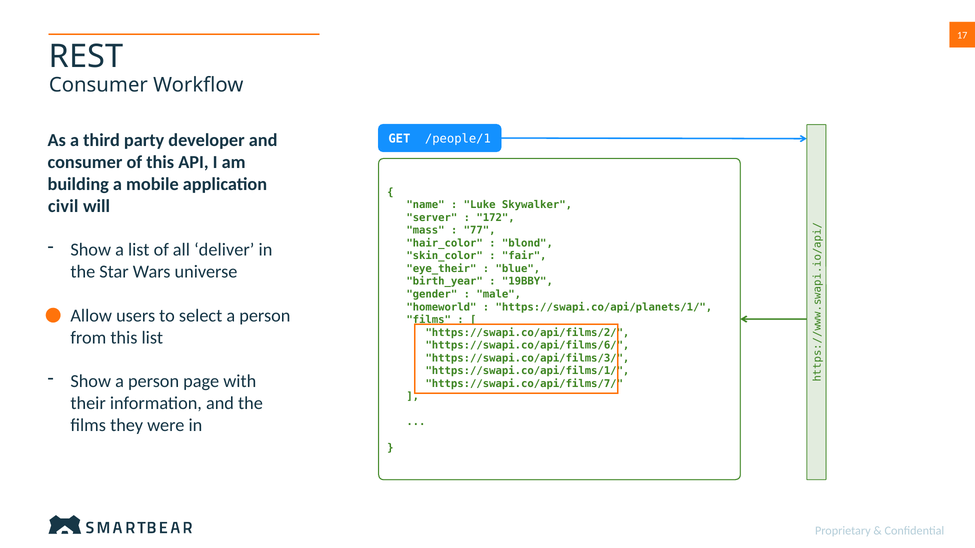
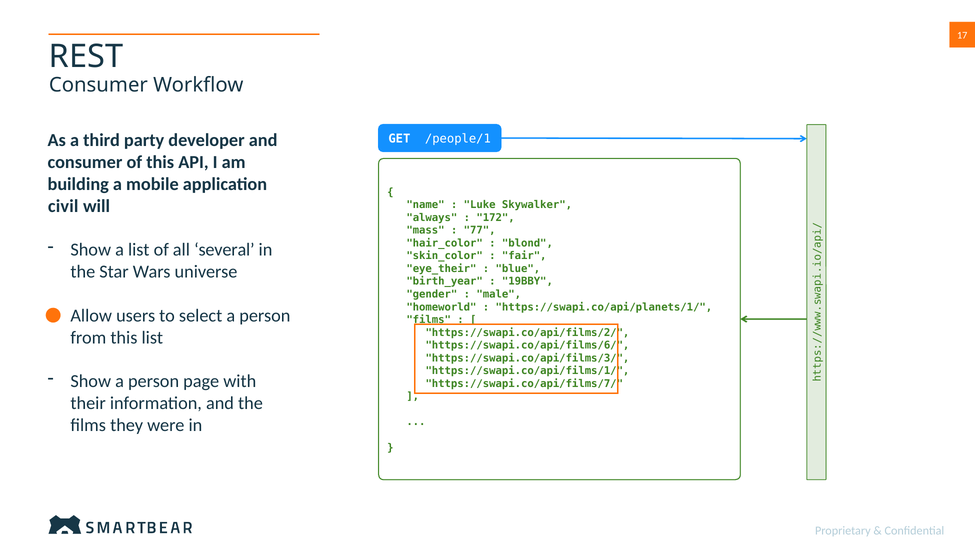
server: server -> always (432, 218)
deliver: deliver -> several (224, 250)
